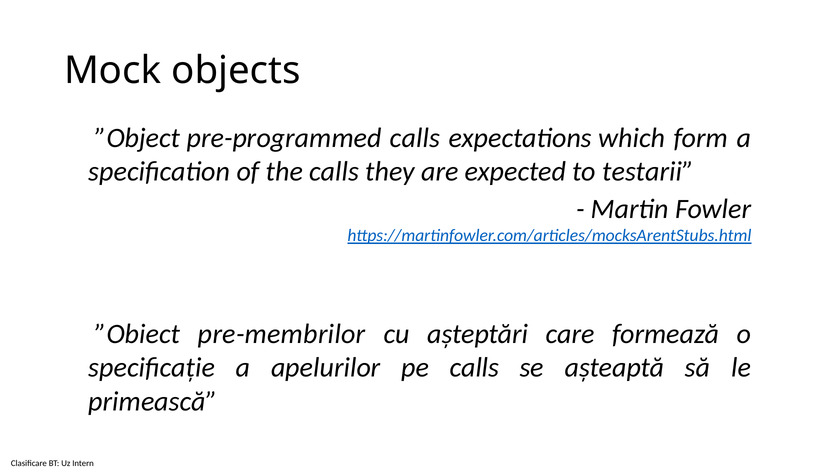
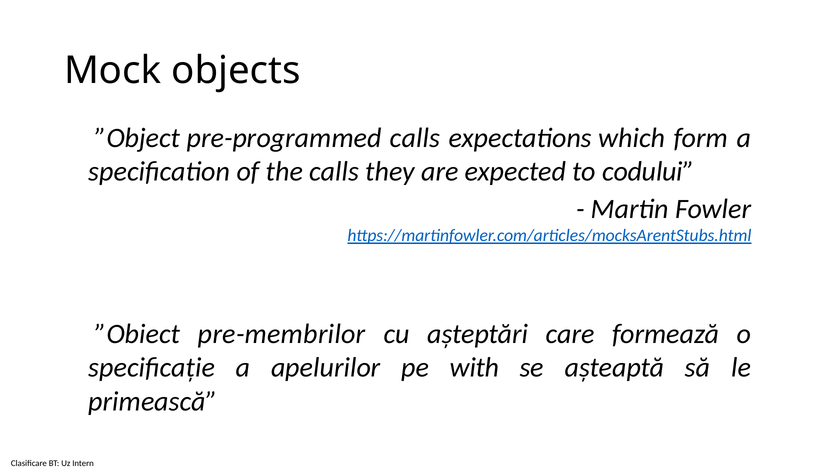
testarii: testarii -> codului (648, 172)
pe calls: calls -> with (474, 368)
